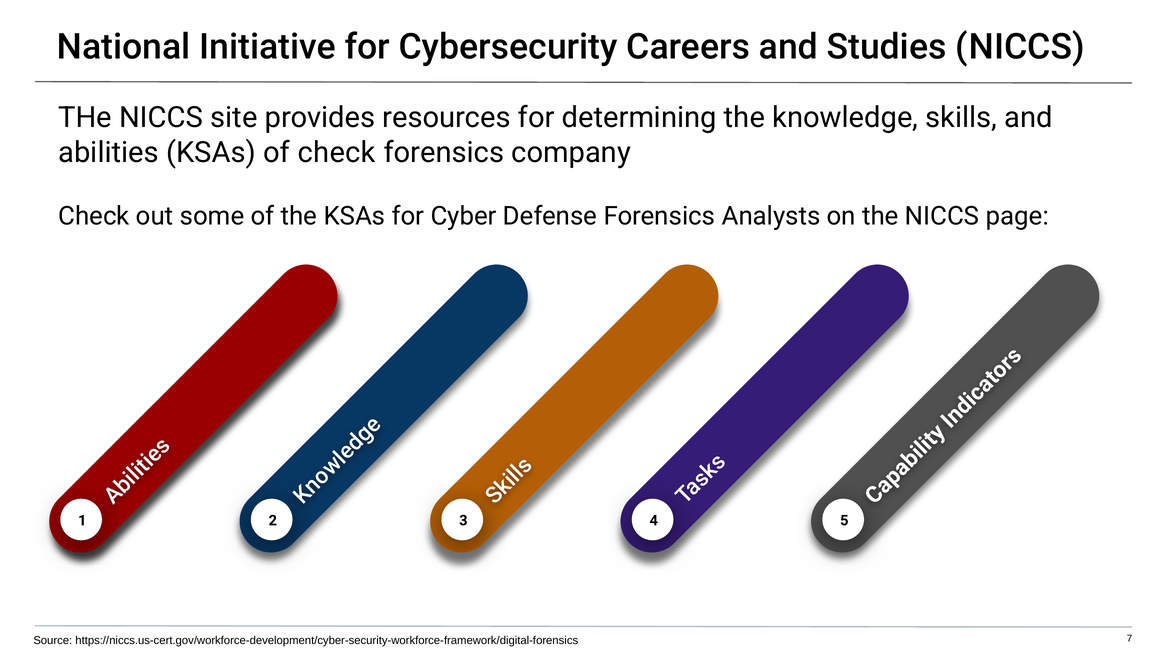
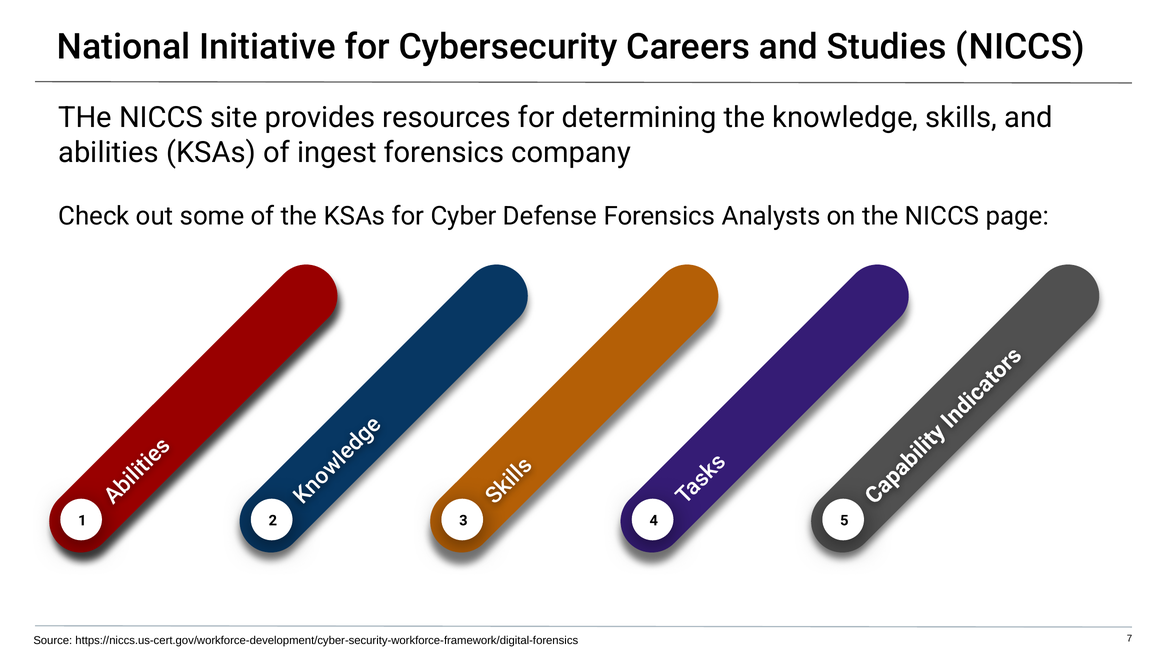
of check: check -> ingest (337, 153)
